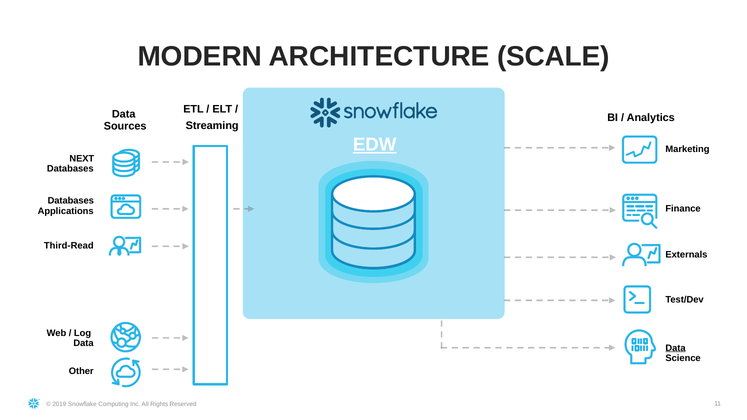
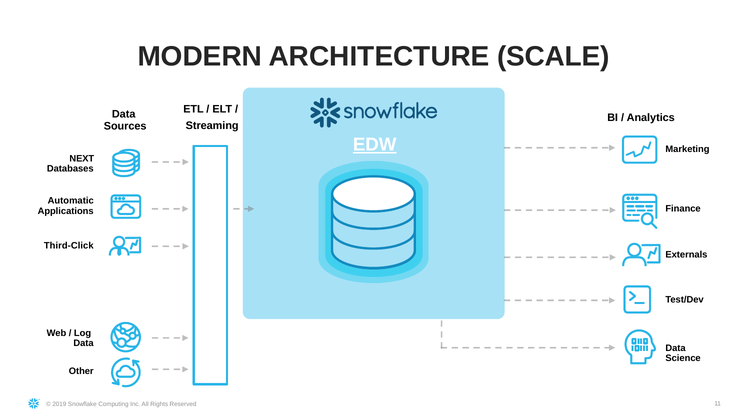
Databases: Databases -> Automatic (71, 201)
Third-Read: Third-Read -> Third-Click (69, 246)
Data underline: present -> none (676, 348)
